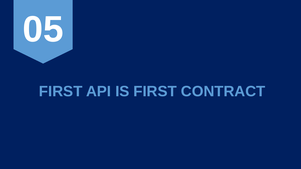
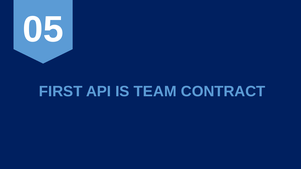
IS FIRST: FIRST -> TEAM (155, 92)
